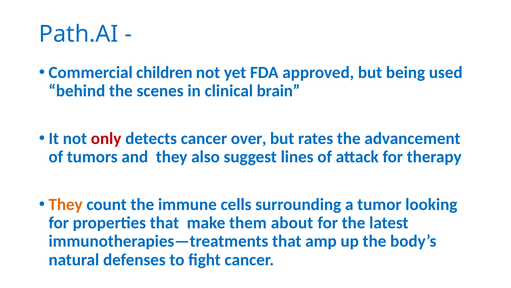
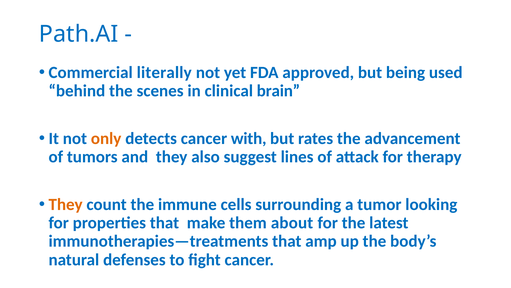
children: children -> literally (164, 72)
only colour: red -> orange (106, 138)
over: over -> with (249, 138)
